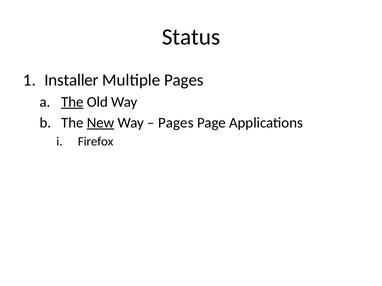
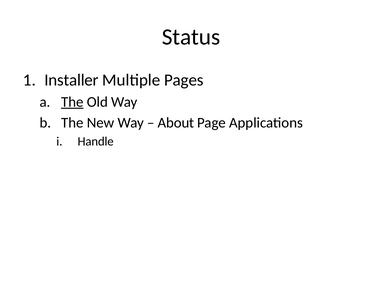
New underline: present -> none (101, 123)
Pages: Pages -> About (176, 123)
Firefox: Firefox -> Handle (96, 142)
